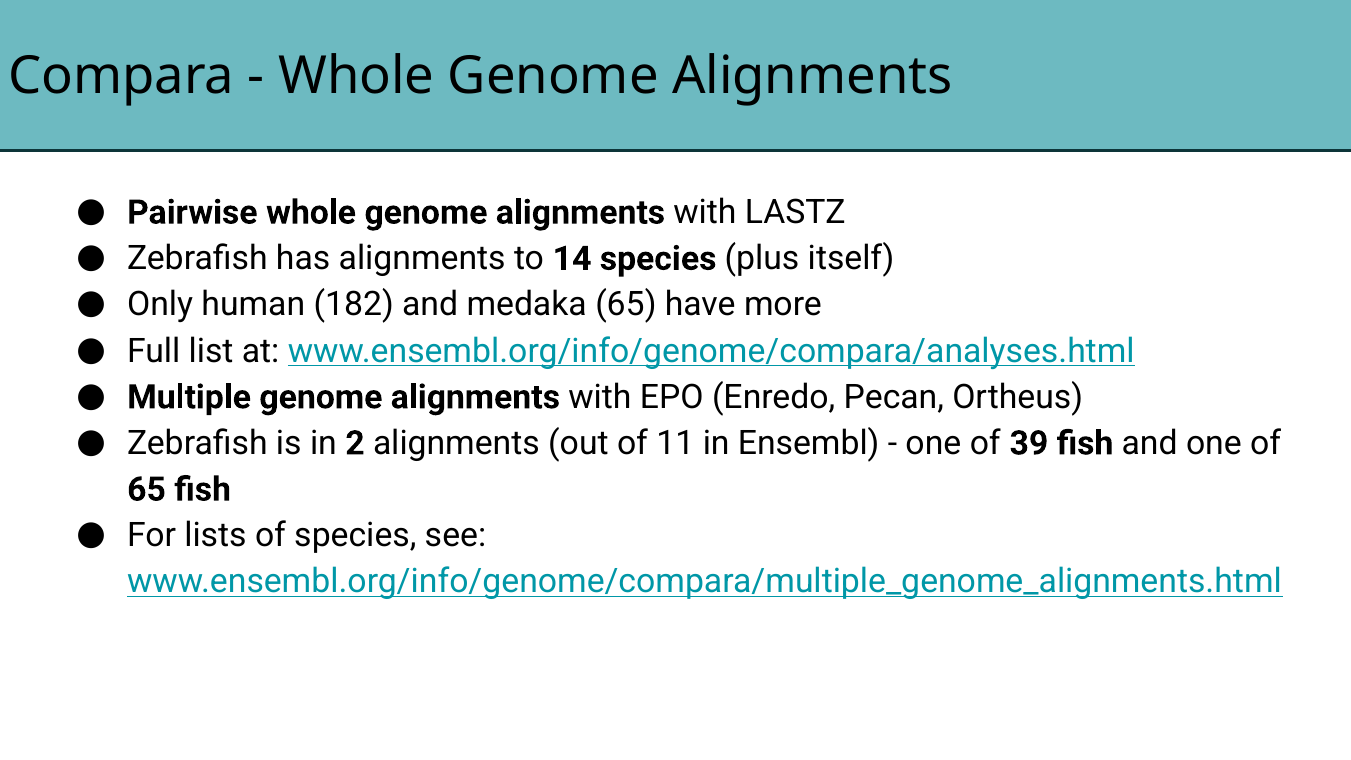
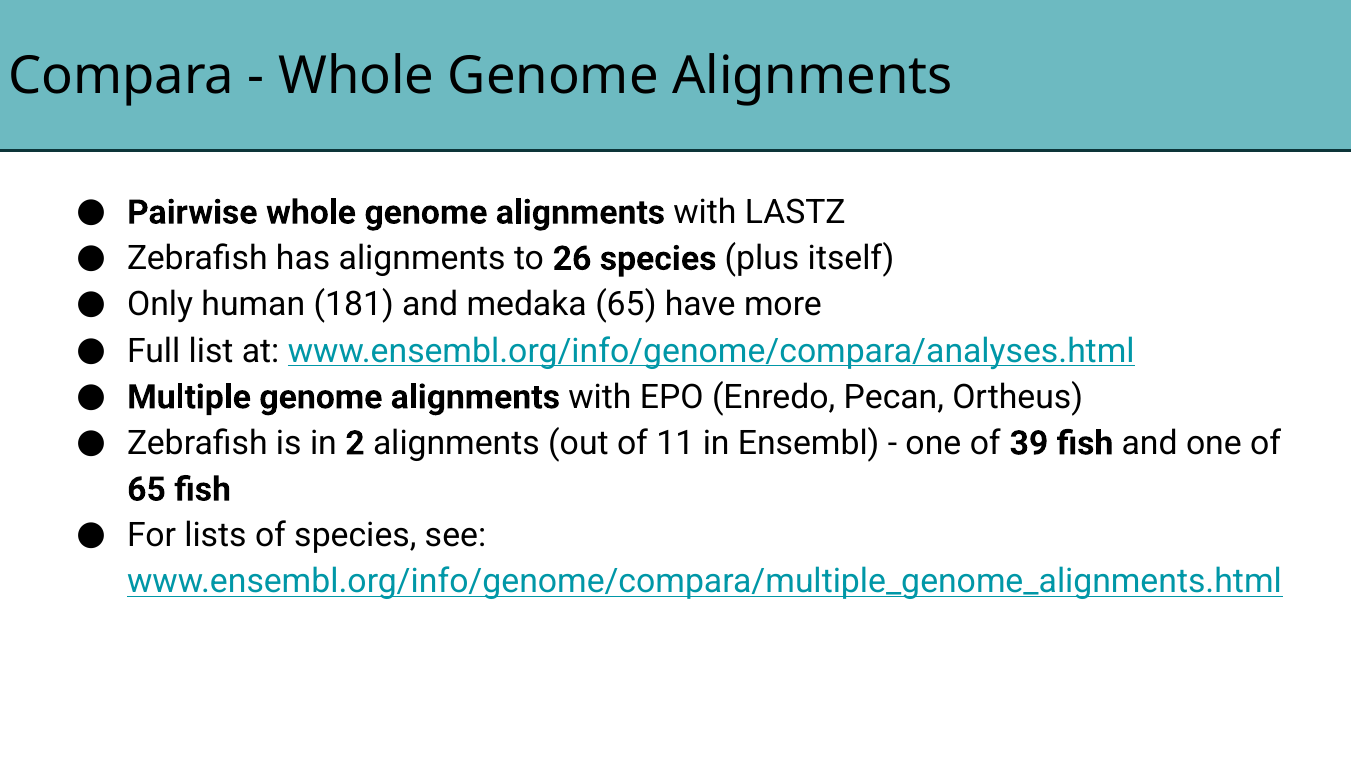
14: 14 -> 26 (572, 259)
182: 182 -> 181 (354, 305)
